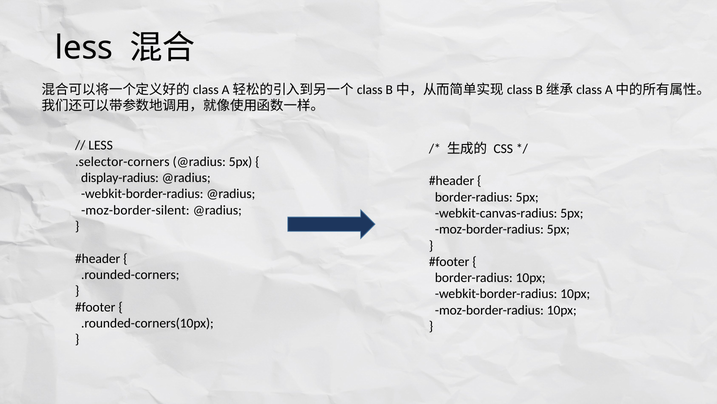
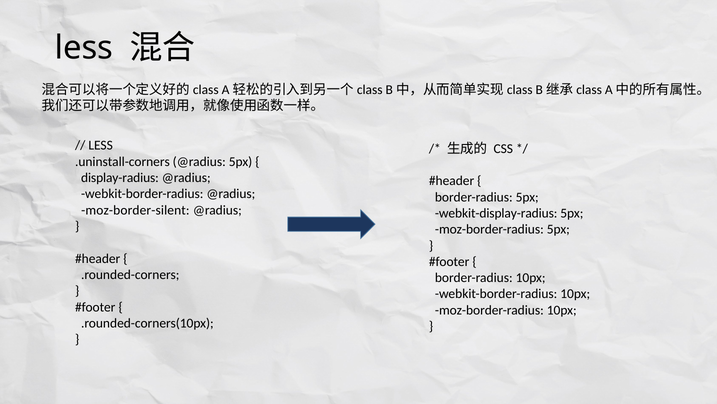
.selector-corners: .selector-corners -> .uninstall-corners (122, 161)
webkit-canvas-radius: webkit-canvas-radius -> webkit-display-radius (496, 213)
